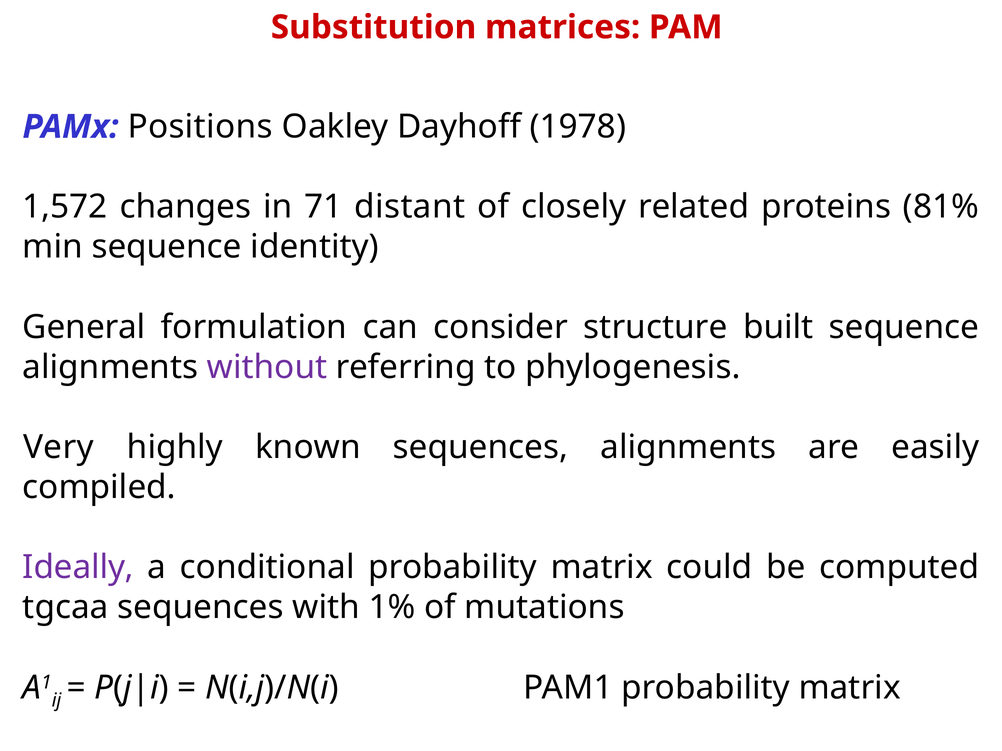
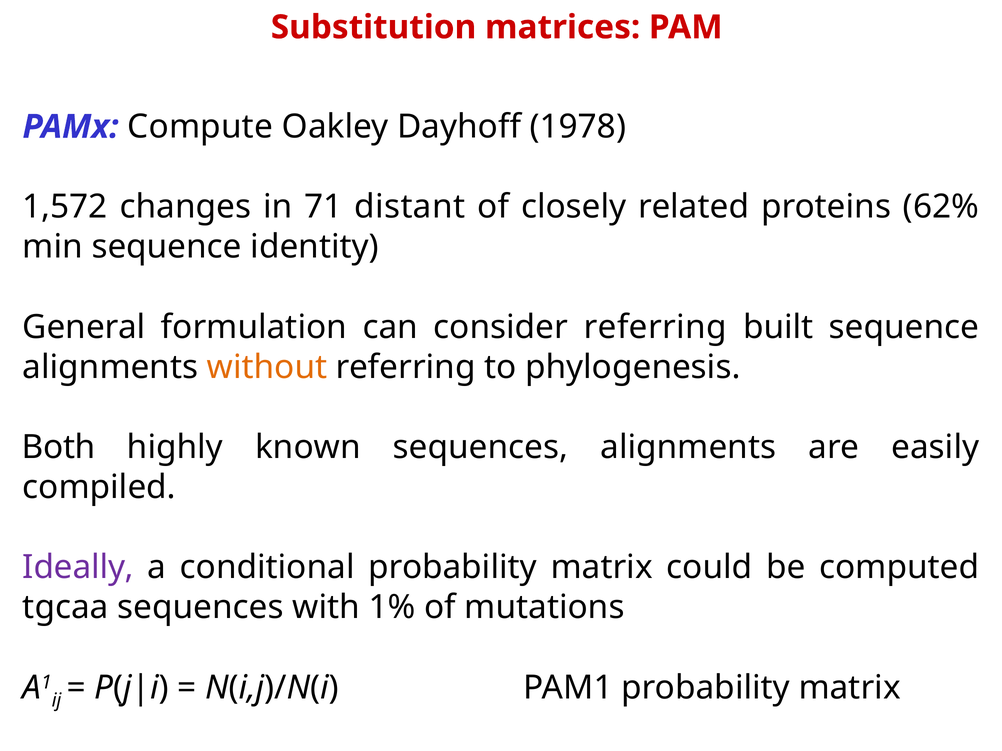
Positions: Positions -> Compute (200, 127)
81%: 81% -> 62% (941, 207)
consider structure: structure -> referring (655, 327)
without colour: purple -> orange (267, 367)
Very: Very -> Both (59, 447)
